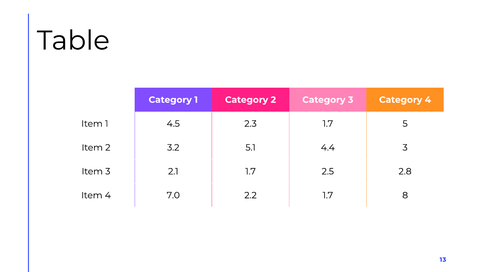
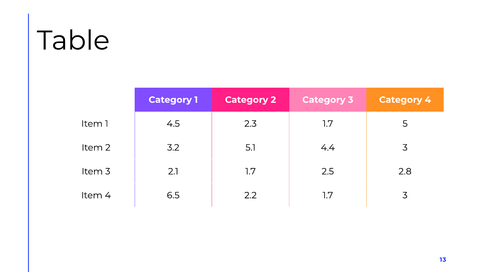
7.0: 7.0 -> 6.5 (173, 195)
1.7 8: 8 -> 3 (405, 195)
